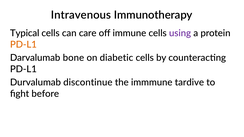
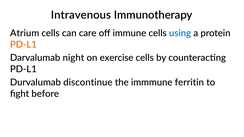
Typical: Typical -> Atrium (25, 33)
using colour: purple -> blue (180, 33)
bone: bone -> night (73, 58)
diabetic: diabetic -> exercise (117, 58)
tardive: tardive -> ferritin (189, 83)
